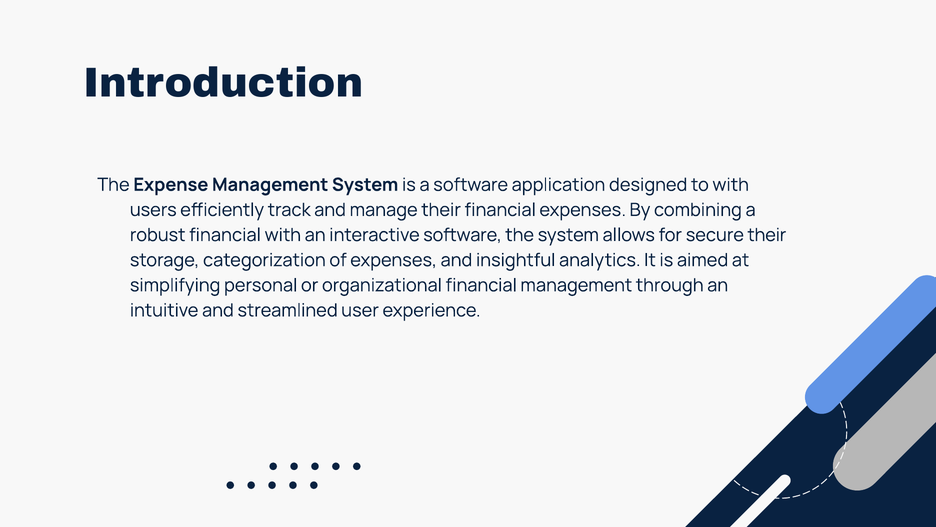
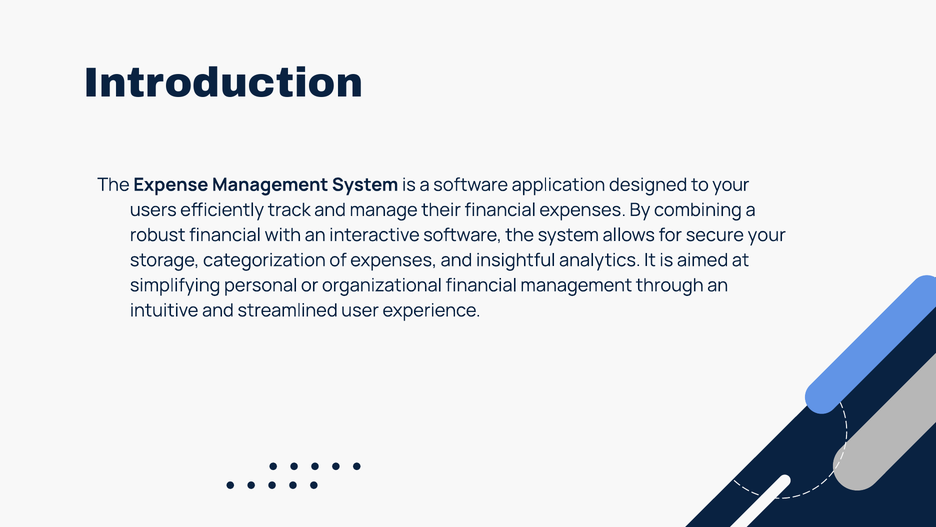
to with: with -> your (731, 185)
secure their: their -> your (767, 235)
